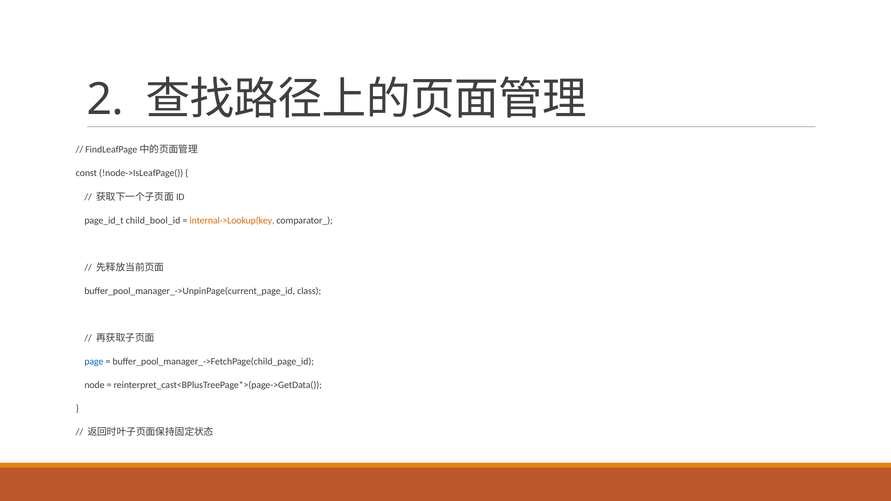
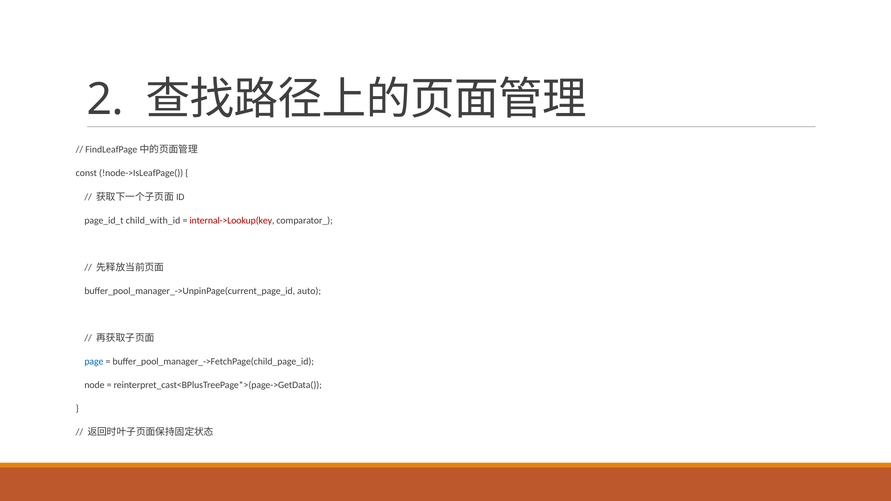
child_bool_id: child_bool_id -> child_with_id (153, 220)
internal->Lookup(key colour: orange -> red (232, 220)
class: class -> auto (309, 291)
